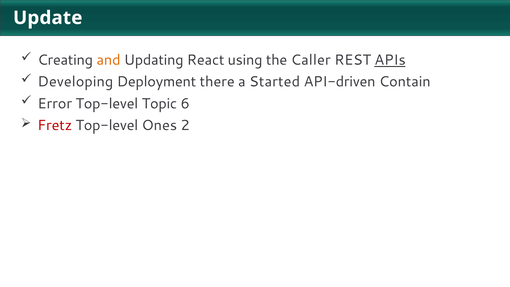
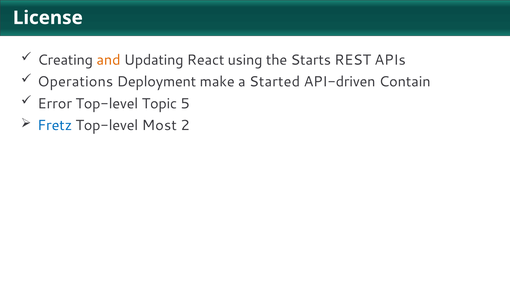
Update: Update -> License (48, 18)
Caller: Caller -> Starts (311, 60)
APIs underline: present -> none (390, 60)
Developing: Developing -> Operations (75, 82)
there: there -> make (217, 82)
6: 6 -> 5 (185, 103)
Fretz colour: red -> blue (55, 125)
Ones: Ones -> Most (159, 125)
